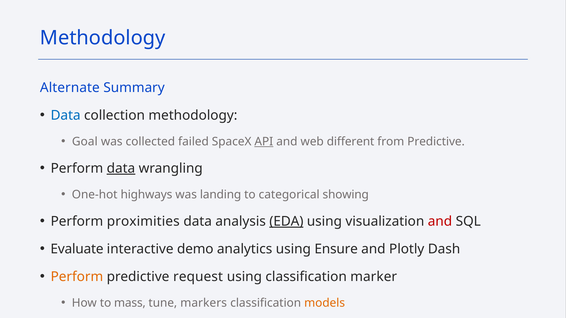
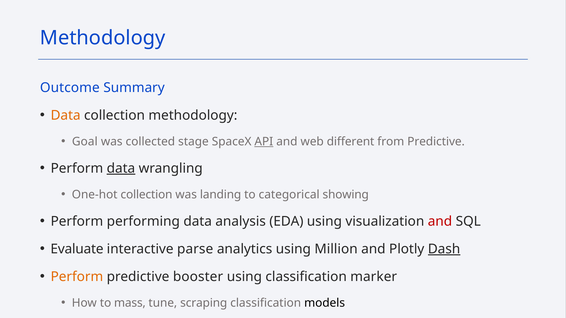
Alternate: Alternate -> Outcome (70, 88)
Data colour: blue -> orange (66, 116)
failed: failed -> stage (193, 142)
One-hot highways: highways -> collection (146, 195)
proximities: proximities -> performing (143, 222)
EDA underline: present -> none (286, 222)
demo: demo -> parse (195, 249)
Ensure: Ensure -> Million (336, 249)
Dash underline: none -> present (444, 249)
request: request -> booster (198, 277)
markers: markers -> scraping (204, 303)
models colour: orange -> black (325, 303)
